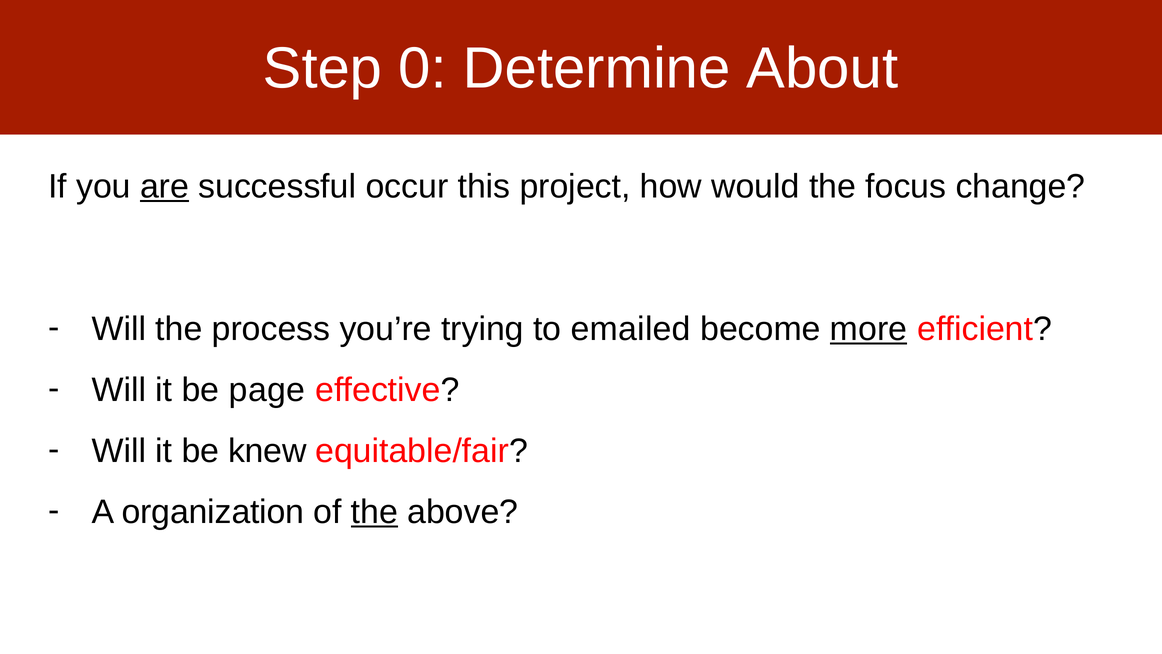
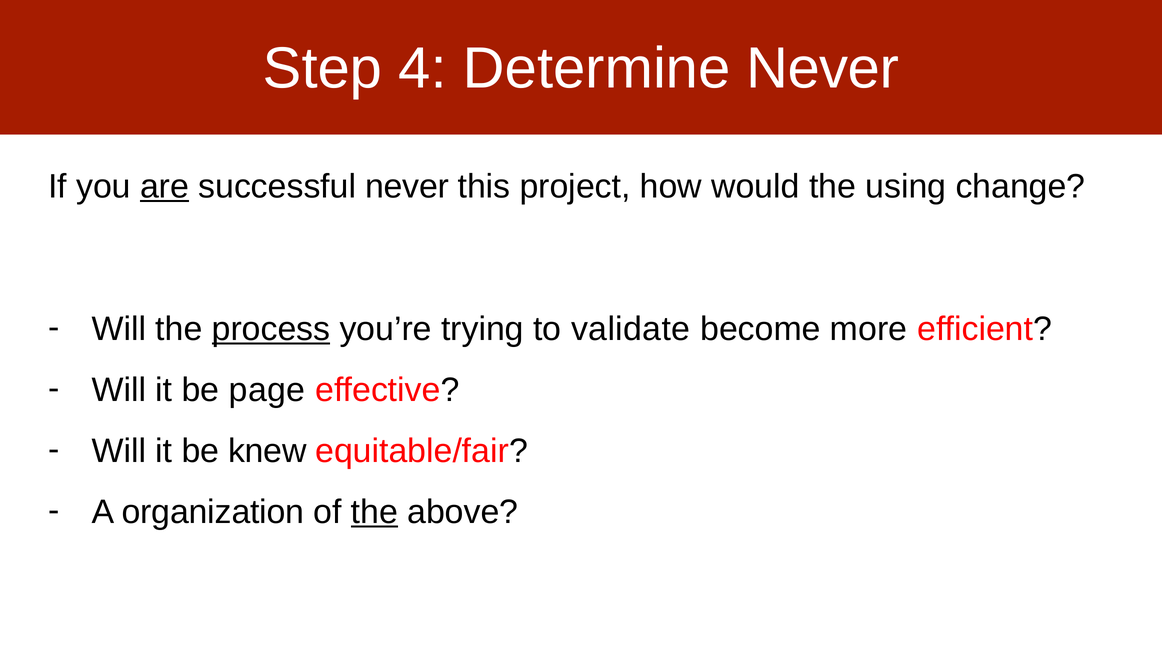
0: 0 -> 4 (422, 69)
Determine About: About -> Never (823, 69)
successful occur: occur -> never (407, 186)
focus: focus -> using (906, 186)
process underline: none -> present (271, 329)
emailed: emailed -> validate (631, 329)
more underline: present -> none (869, 329)
